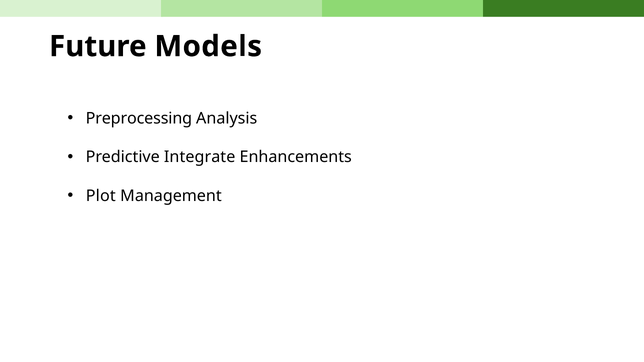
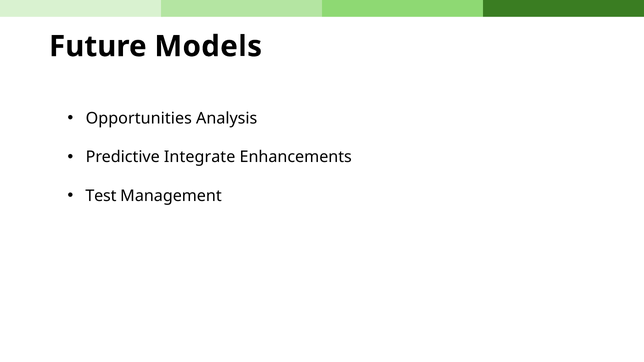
Preprocessing: Preprocessing -> Opportunities (139, 119)
Plot: Plot -> Test (101, 196)
